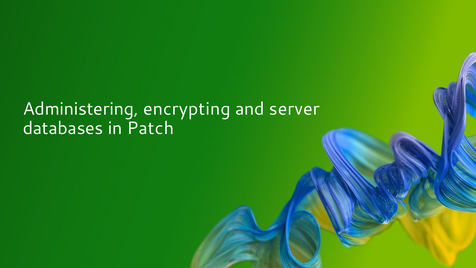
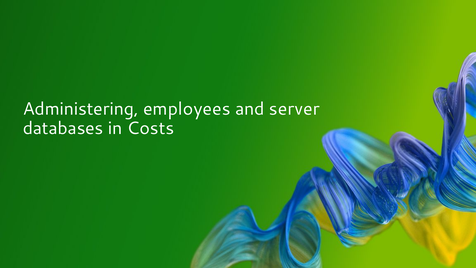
encrypting: encrypting -> employees (187, 109)
Patch: Patch -> Costs (151, 128)
